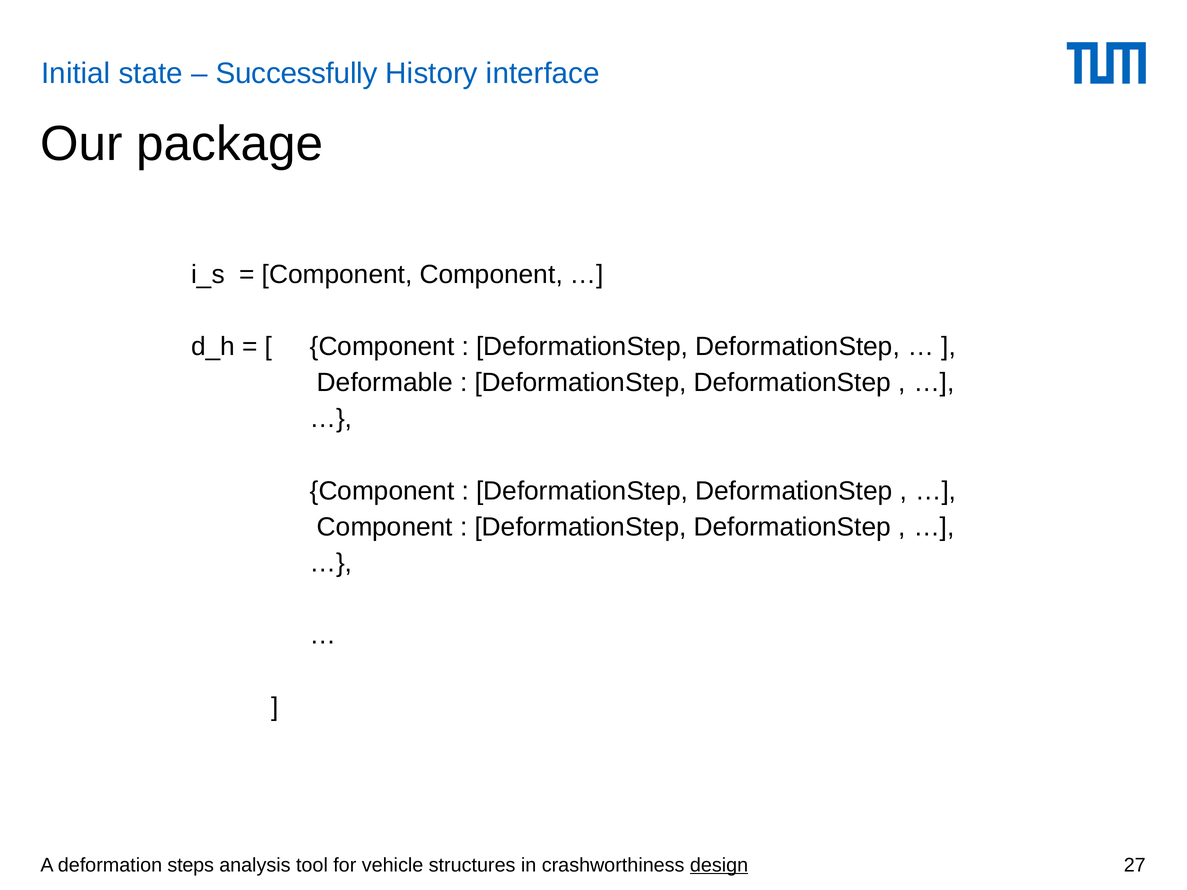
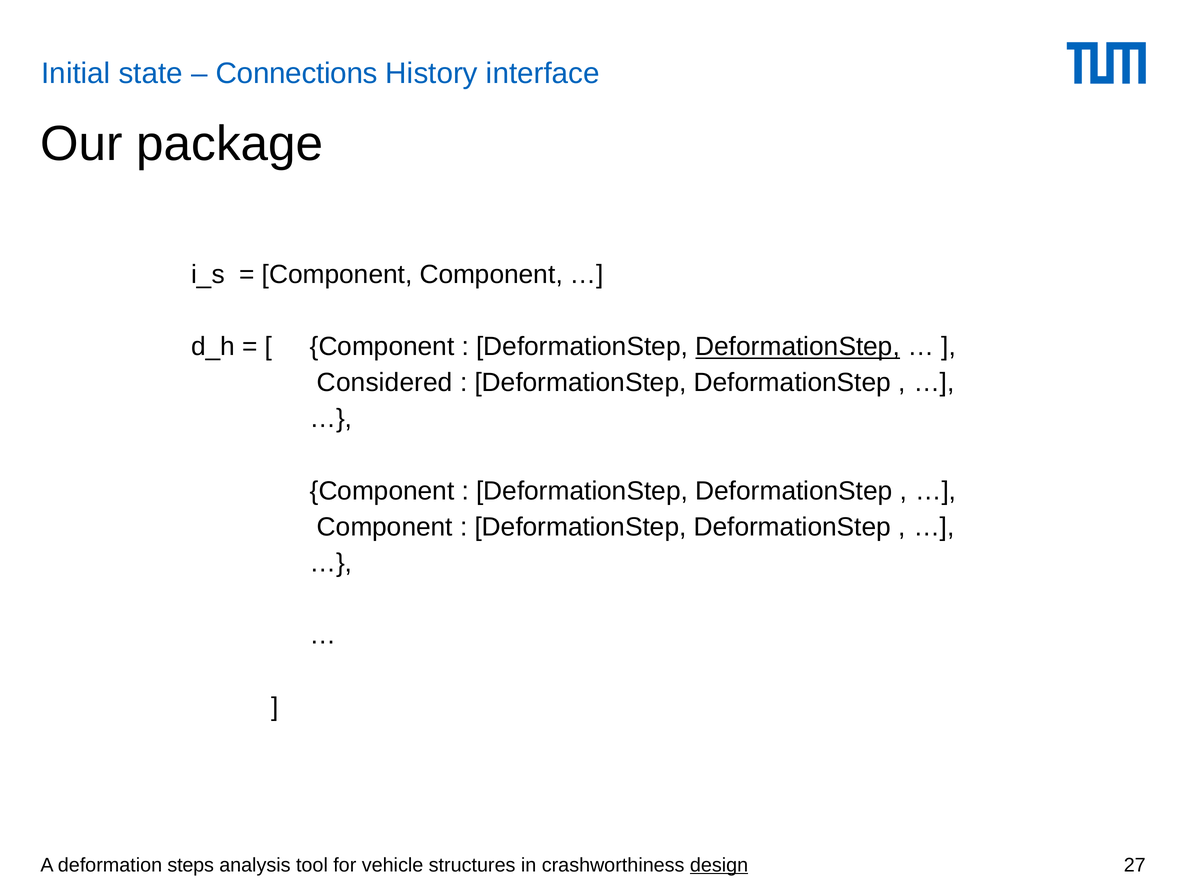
Successfully: Successfully -> Connections (297, 73)
DeformationStep underline: none -> present (798, 347)
Deformable: Deformable -> Considered (385, 383)
